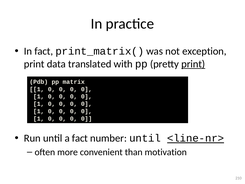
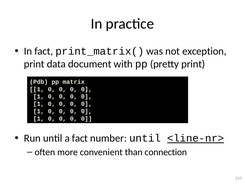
translated: translated -> document (90, 64)
print underline: present -> none (193, 64)
motivation: motivation -> connection (166, 152)
